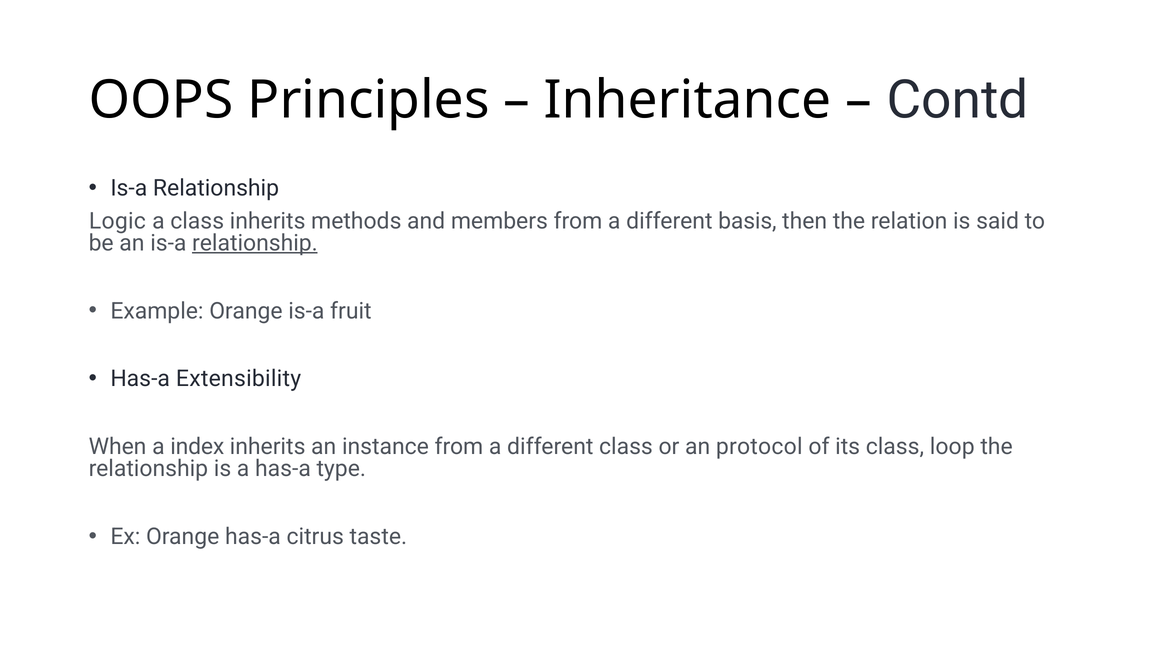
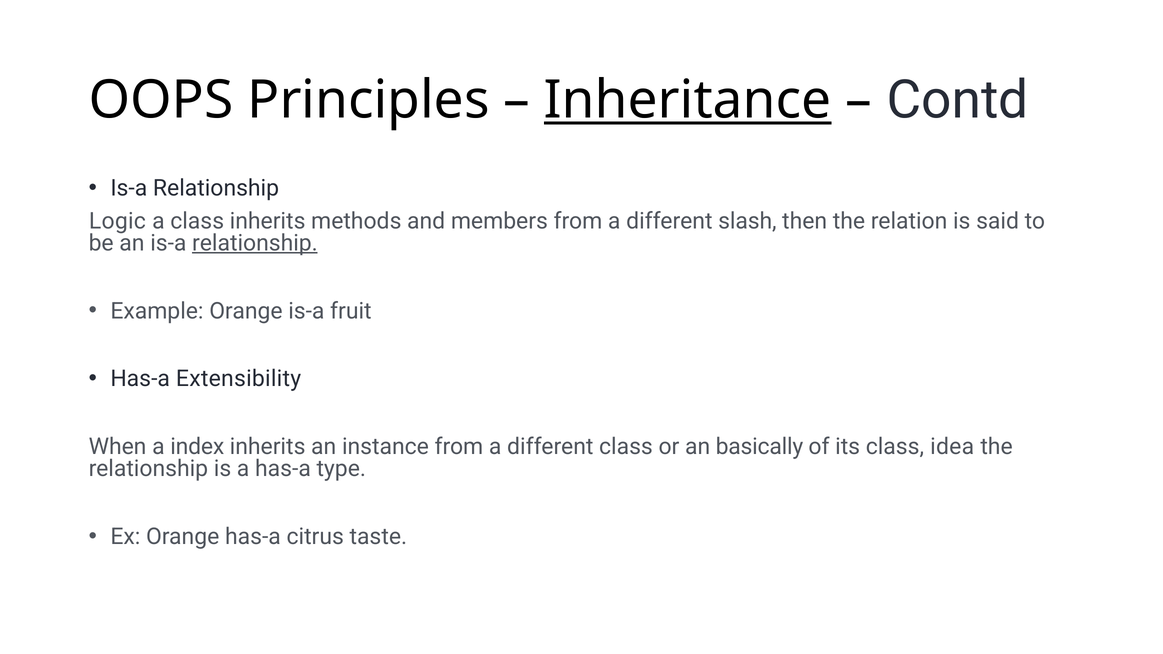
Inheritance underline: none -> present (688, 100)
basis: basis -> slash (747, 221)
protocol: protocol -> basically (759, 447)
loop: loop -> idea (952, 447)
